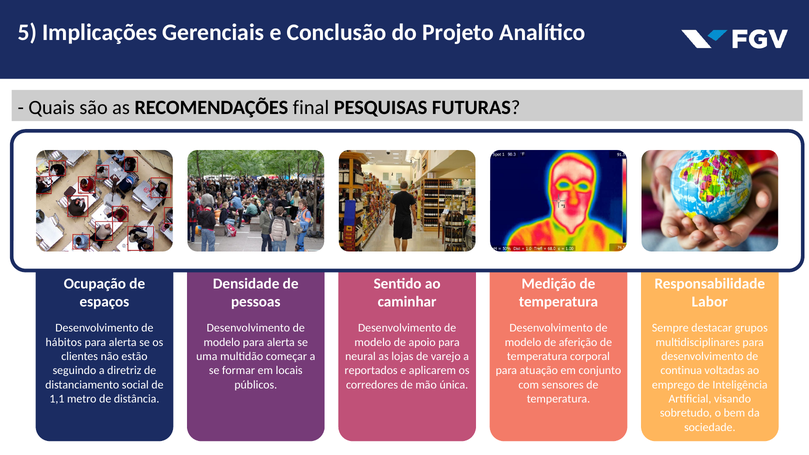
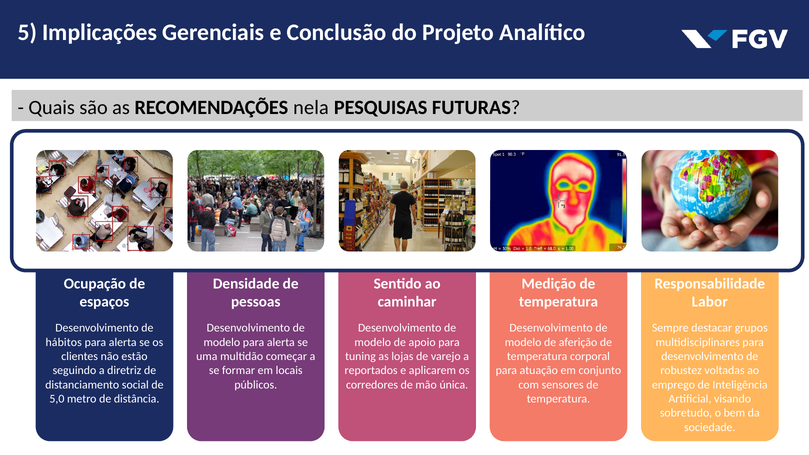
final: final -> nela (311, 107)
neural: neural -> tuning (360, 356)
continua: continua -> robustez (681, 371)
1,1: 1,1 -> 5,0 (57, 399)
